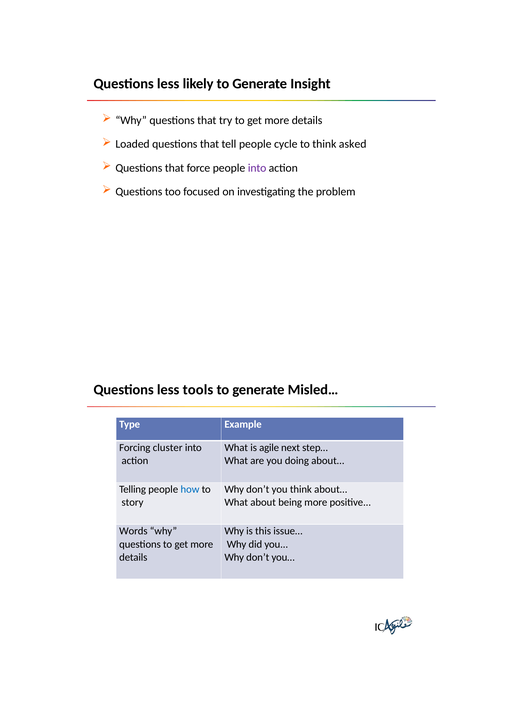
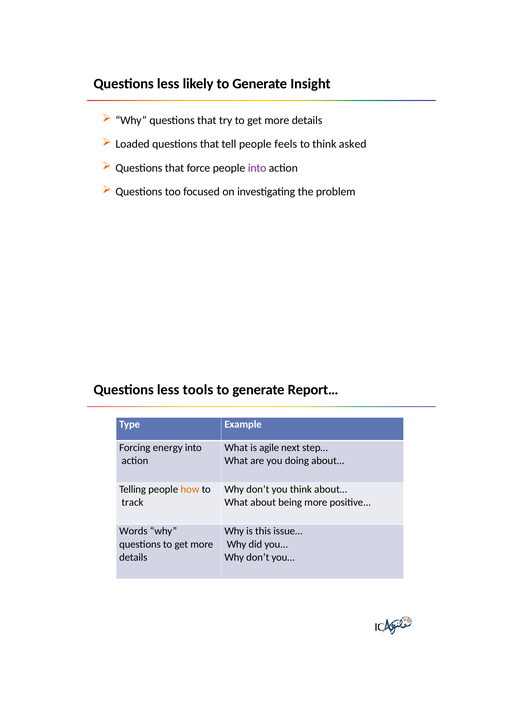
cycle: cycle -> feels (286, 144)
Misled…: Misled… -> Report… (313, 390)
cluster: cluster -> energy (168, 448)
how colour: blue -> orange (190, 490)
story: story -> track (132, 503)
